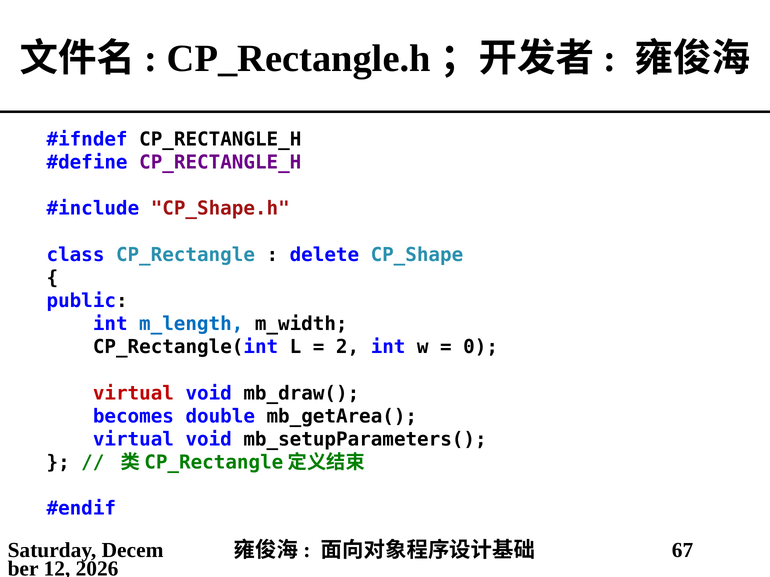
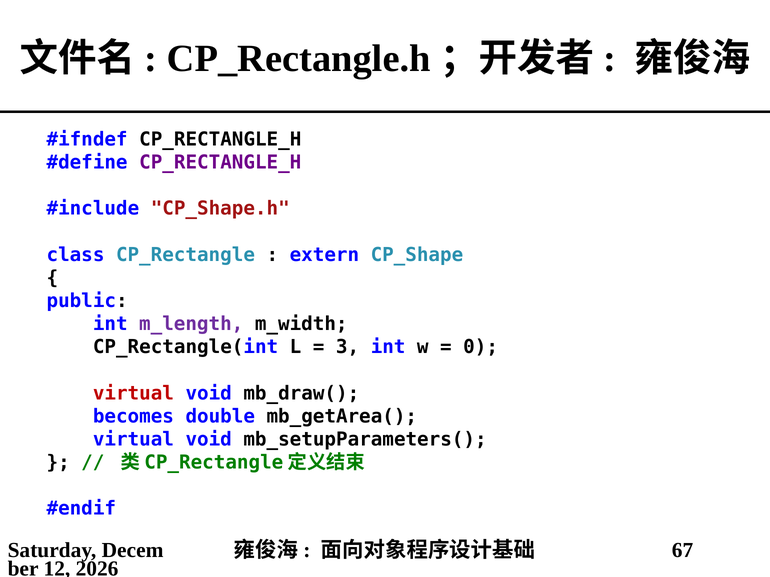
delete: delete -> extern (324, 255)
m_length colour: blue -> purple (191, 324)
2: 2 -> 3 (348, 347)
